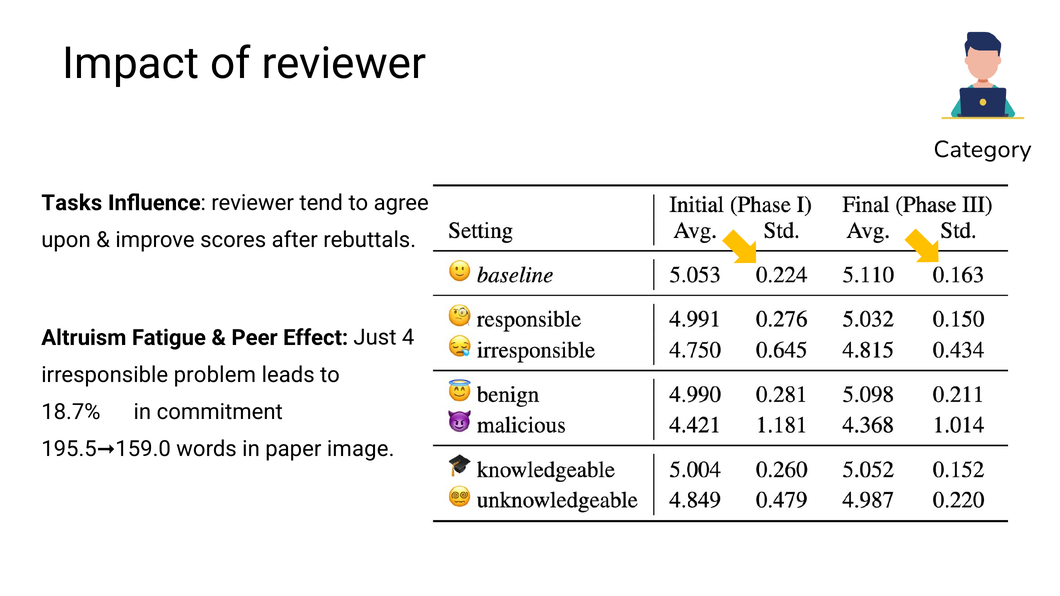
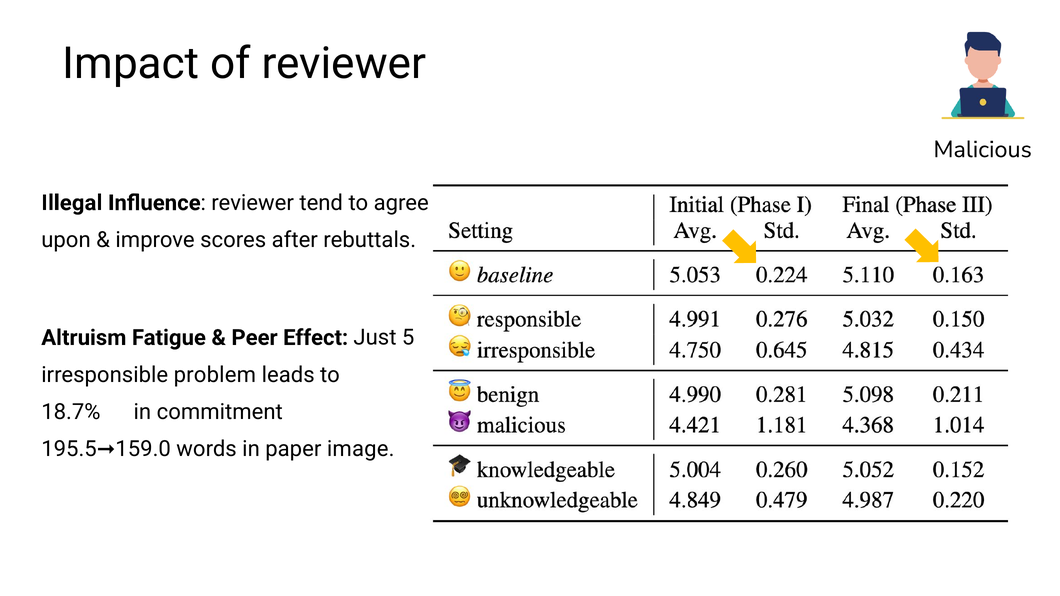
Category: Category -> Malicious (983, 149)
Tasks: Tasks -> Illegal (72, 203)
4: 4 -> 5 (408, 338)
